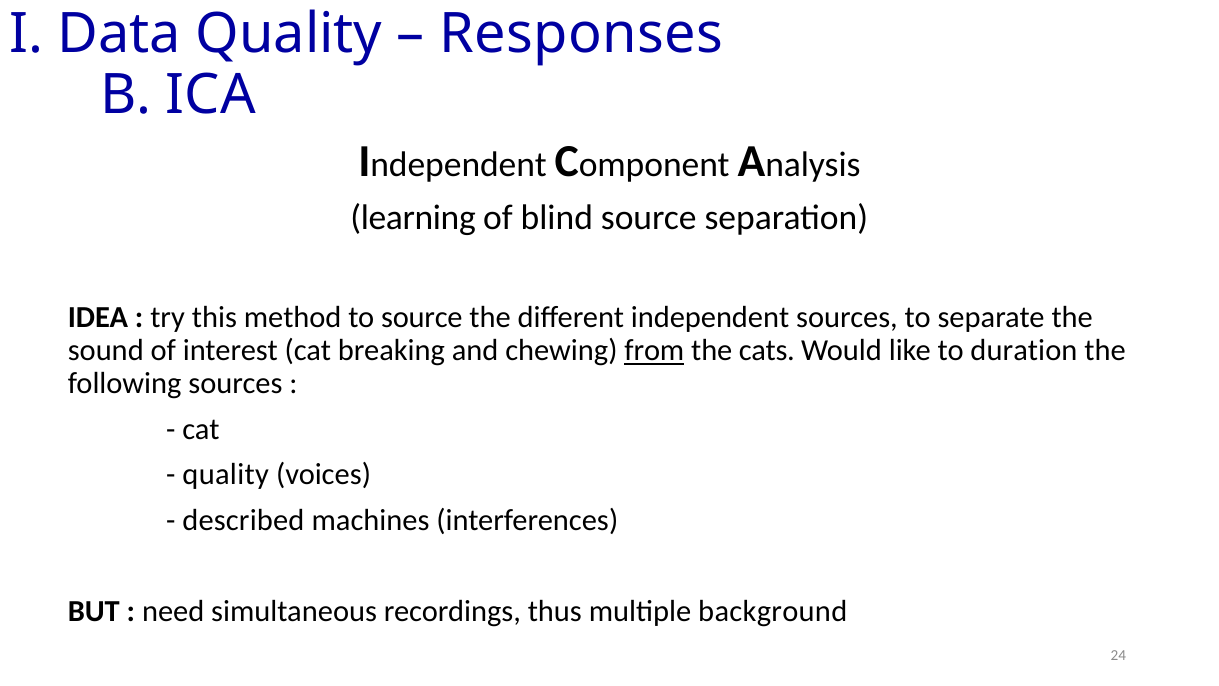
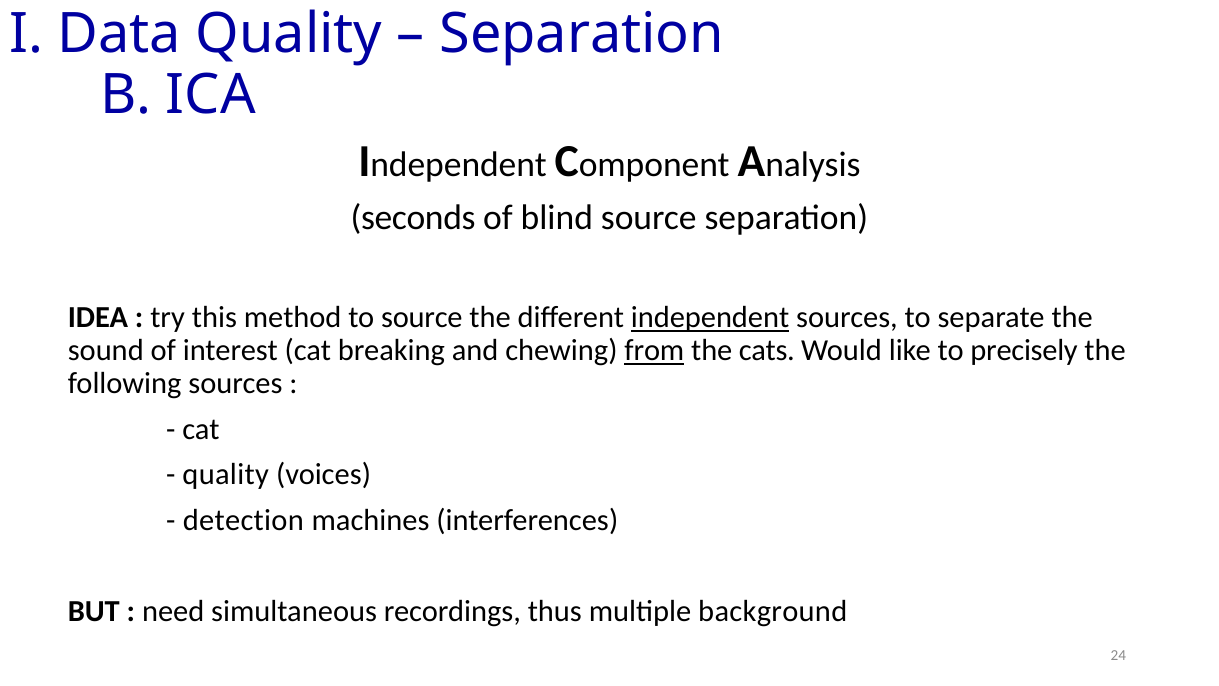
Responses: Responses -> Separation (582, 34)
learning: learning -> seconds (413, 218)
independent underline: none -> present (710, 318)
duration: duration -> precisely (1024, 350)
described: described -> detection (243, 520)
